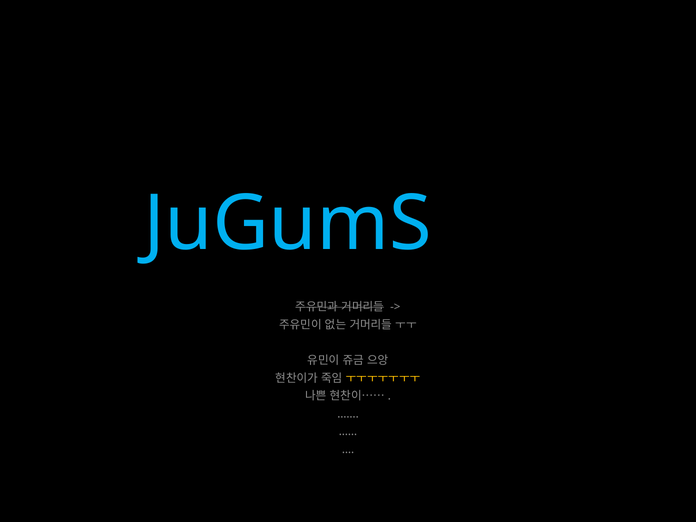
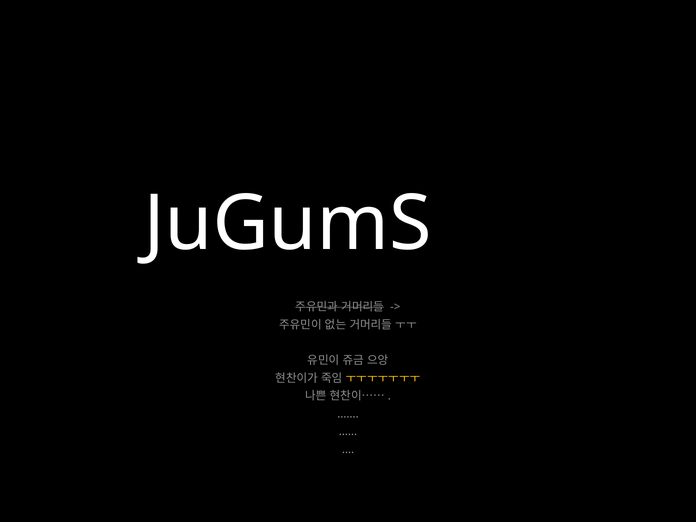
JuGumS colour: light blue -> white (288, 224)
